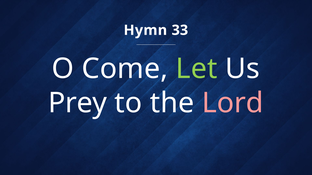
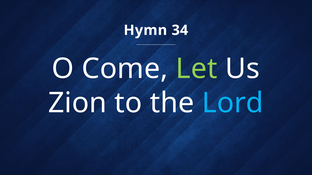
33: 33 -> 34 (180, 30)
Prey: Prey -> Zion (77, 103)
Lord colour: pink -> light blue (233, 103)
